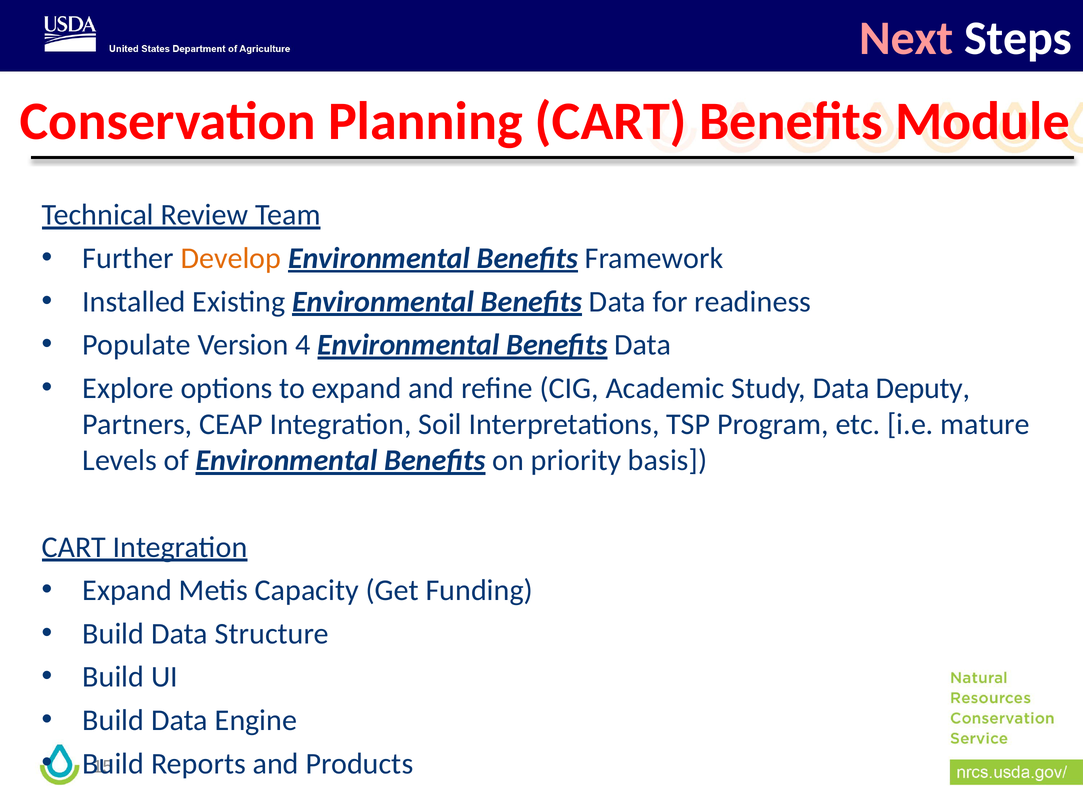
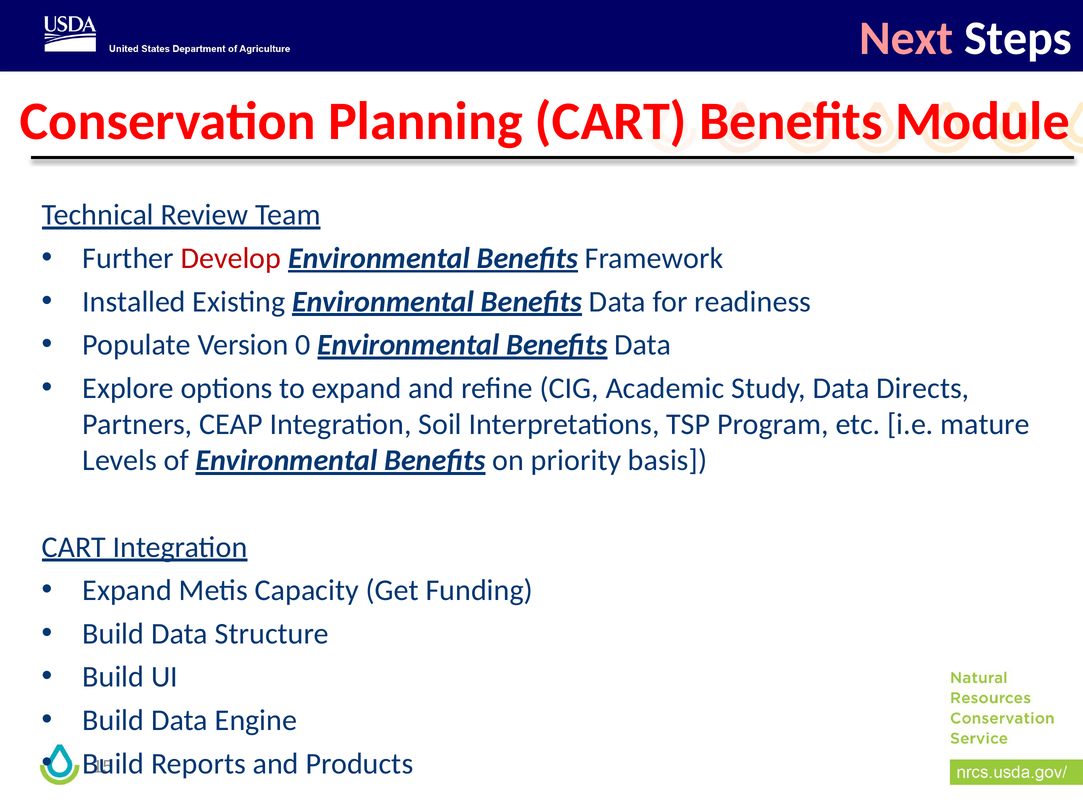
Develop colour: orange -> red (231, 258)
4: 4 -> 0 (303, 345)
Deputy: Deputy -> Directs (923, 388)
